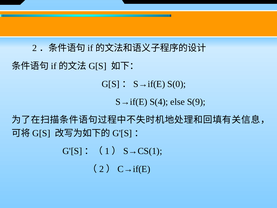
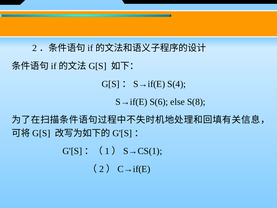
S(0: S(0 -> S(4 (177, 84)
S(4: S(4 -> S(6 (159, 102)
S(9: S(9 -> S(8 (196, 102)
